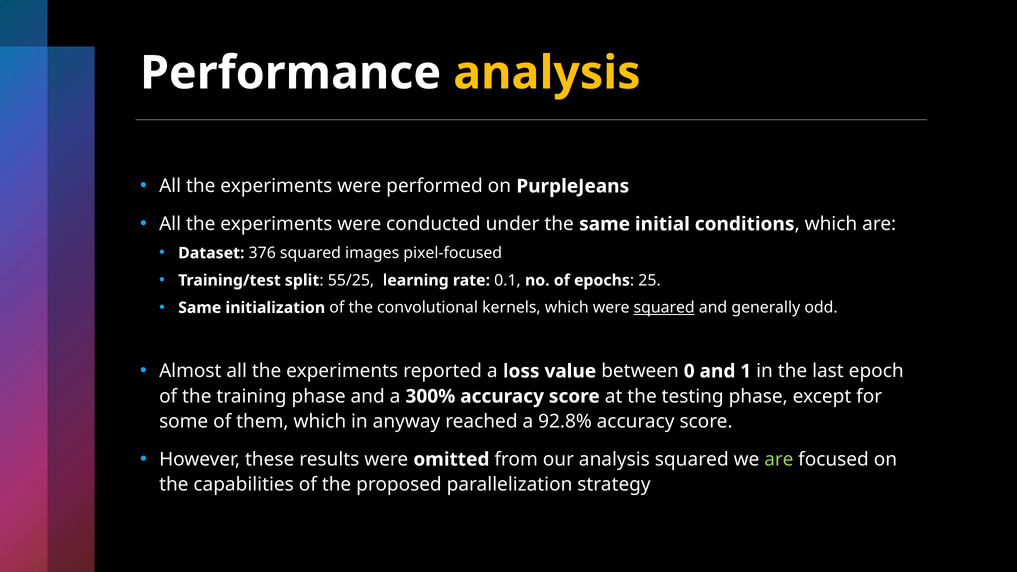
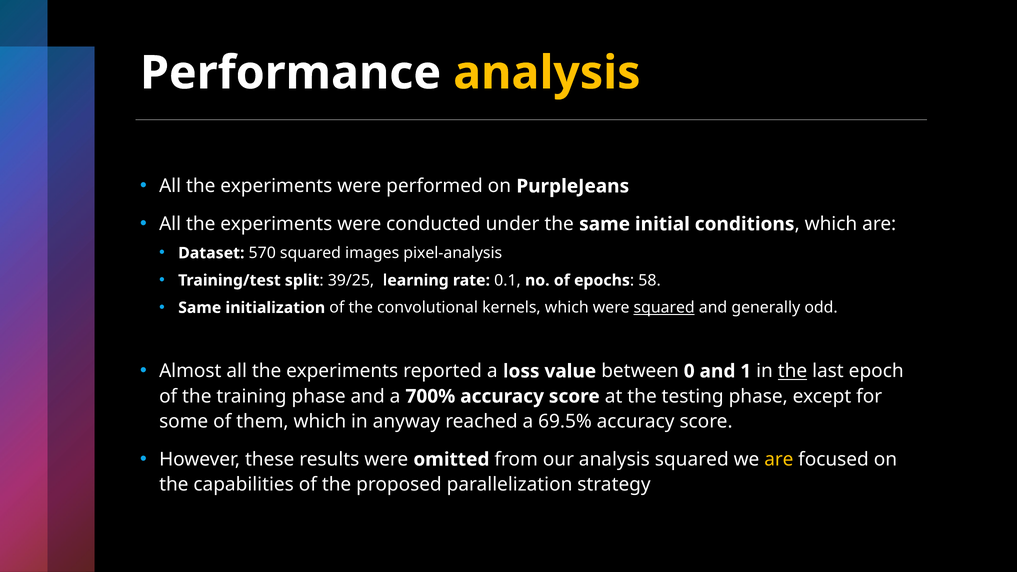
376: 376 -> 570 (262, 253)
pixel-focused: pixel-focused -> pixel-analysis (453, 253)
55/25: 55/25 -> 39/25 (351, 280)
25: 25 -> 58 (650, 280)
the underline: none -> present (793, 371)
300%: 300% -> 700% (430, 396)
92.8%: 92.8% -> 69.5% (565, 422)
are colour: light green -> yellow (779, 459)
